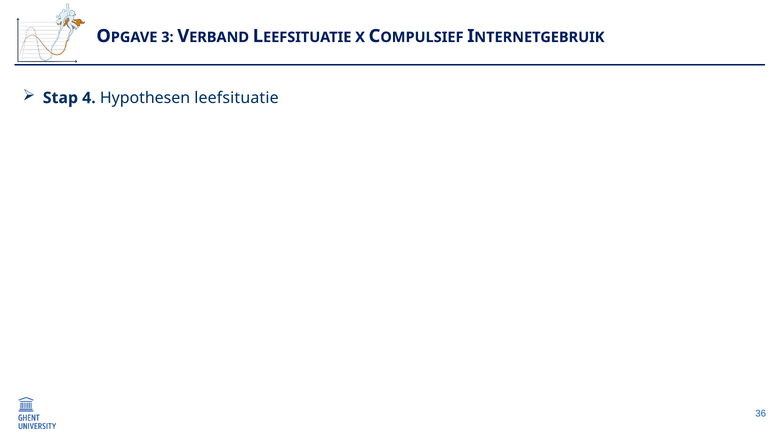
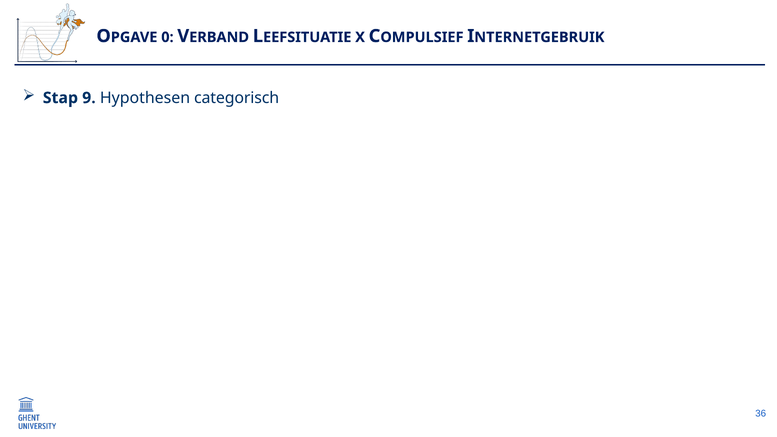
3: 3 -> 0 (167, 37)
4: 4 -> 9 (89, 98)
leefsituatie: leefsituatie -> categorisch (237, 98)
